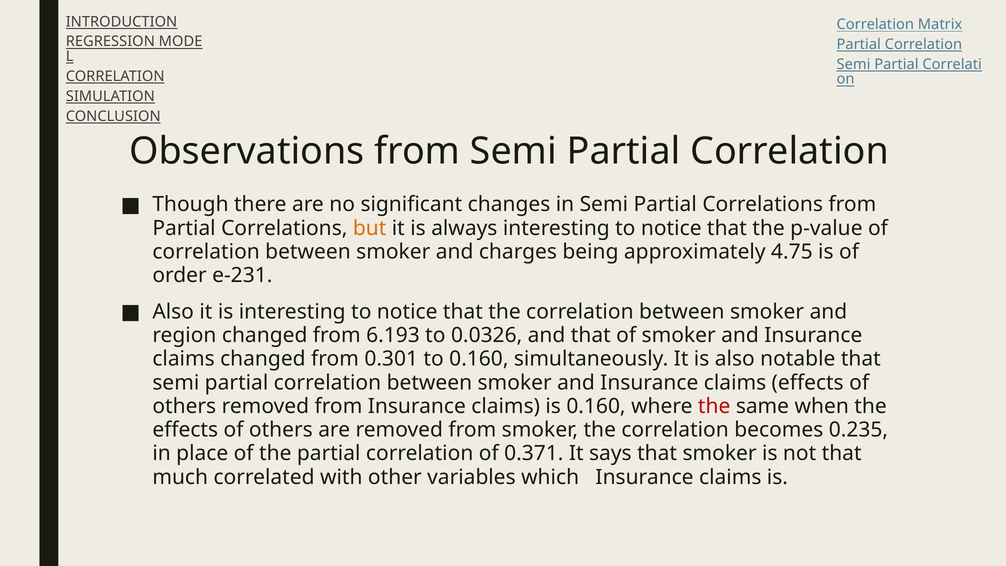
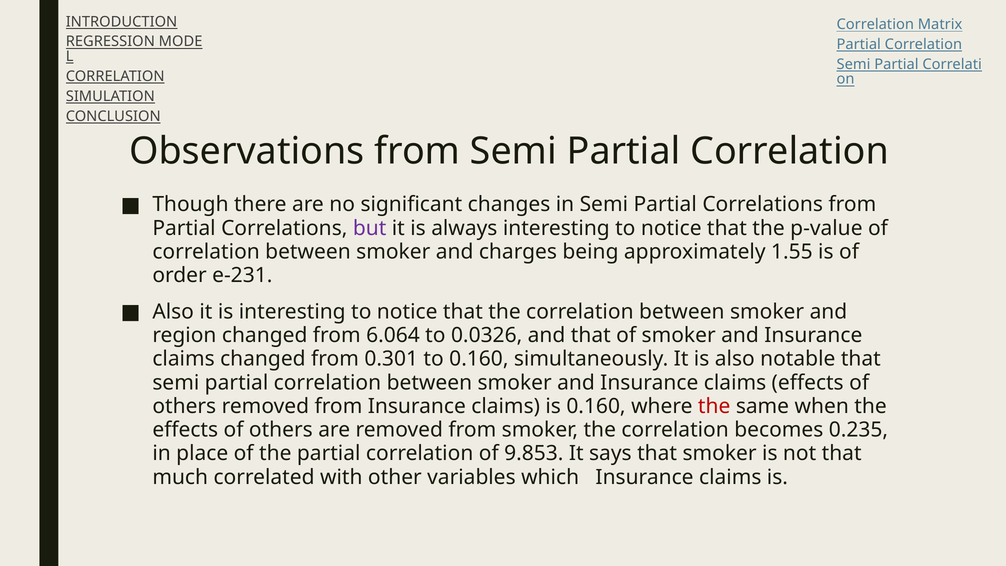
but colour: orange -> purple (370, 228)
4.75: 4.75 -> 1.55 (792, 252)
6.193: 6.193 -> 6.064 (393, 335)
0.371: 0.371 -> 9.853 (534, 453)
